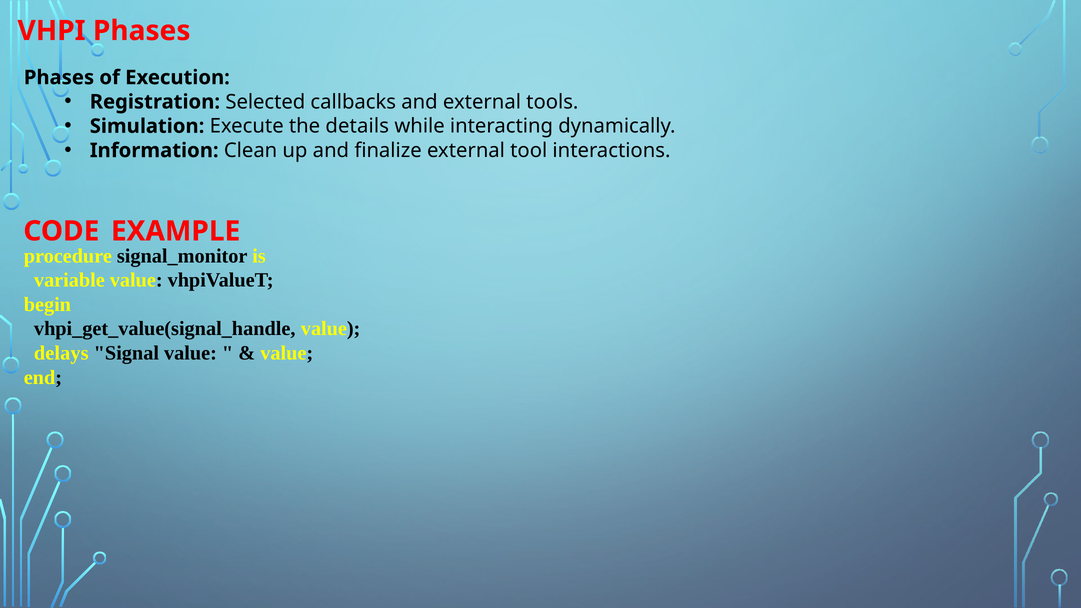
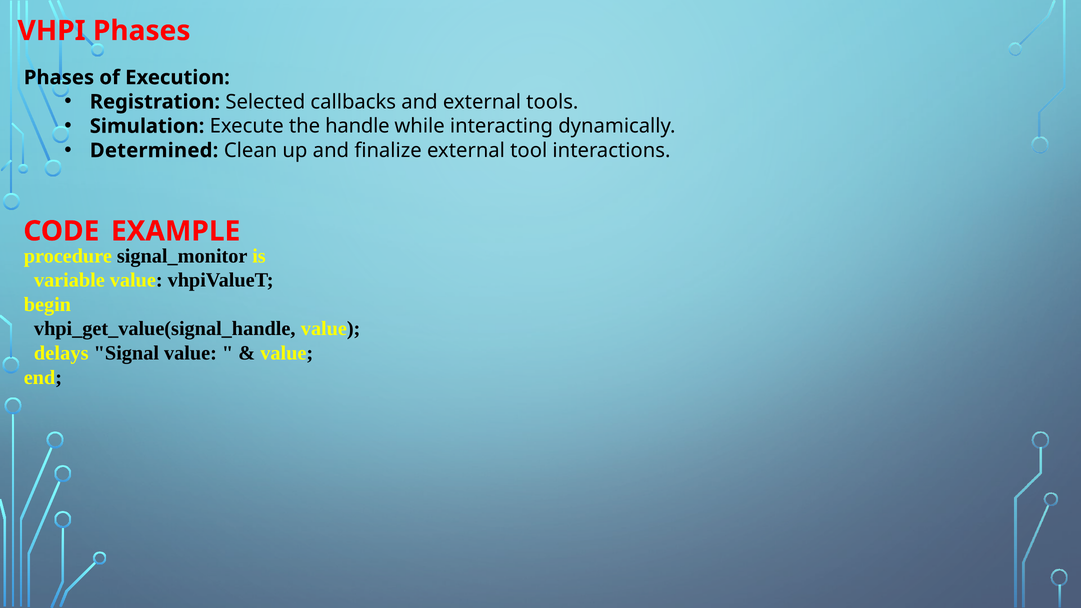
details: details -> handle (357, 126)
Information: Information -> Determined (154, 151)
